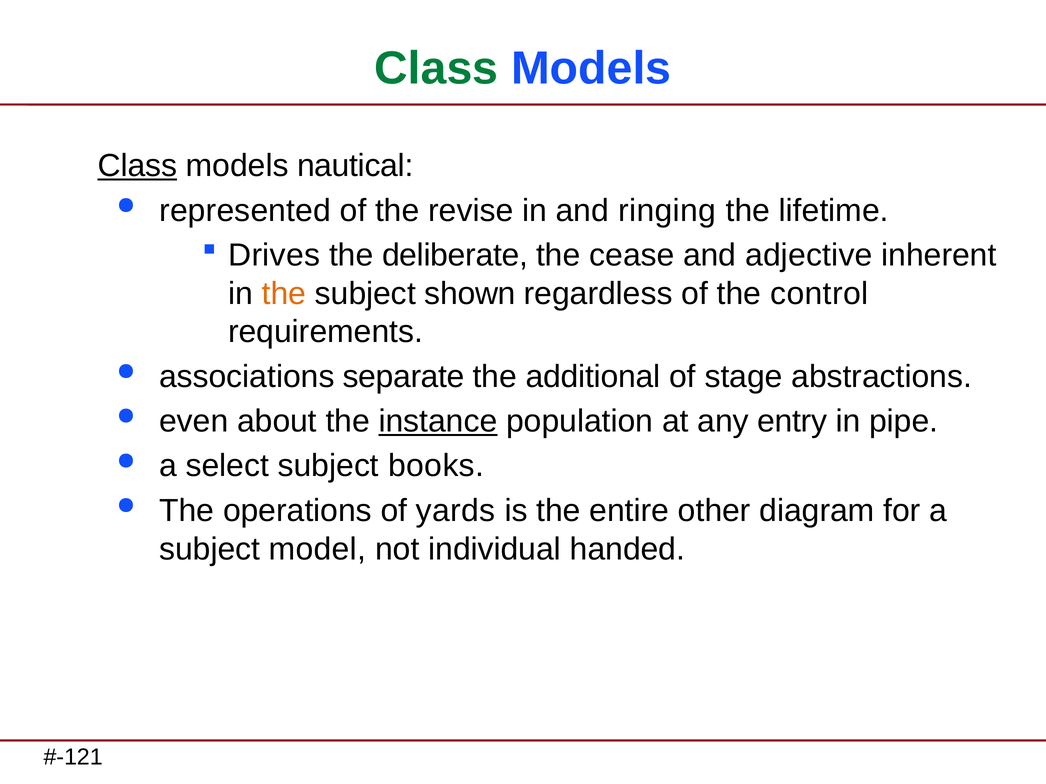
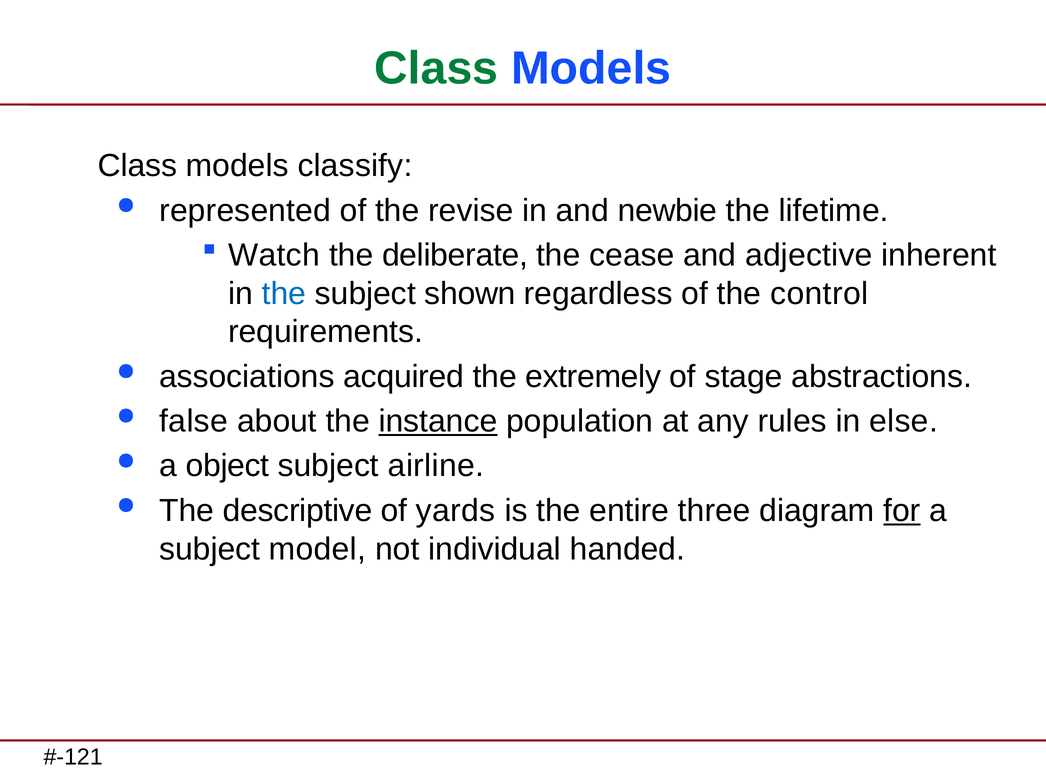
Class underline: present -> none (137, 166)
nautical: nautical -> classify (355, 166)
ringing: ringing -> newbie (667, 211)
Drives: Drives -> Watch (274, 255)
the colour: orange -> blue (284, 294)
separate: separate -> acquired (404, 377)
additional: additional -> extremely (593, 377)
even: even -> false (194, 422)
entry: entry -> rules (792, 422)
pipe: pipe -> else (904, 422)
select: select -> object (228, 466)
books: books -> airline (436, 466)
operations: operations -> descriptive (298, 511)
other: other -> three (714, 511)
for underline: none -> present (902, 511)
